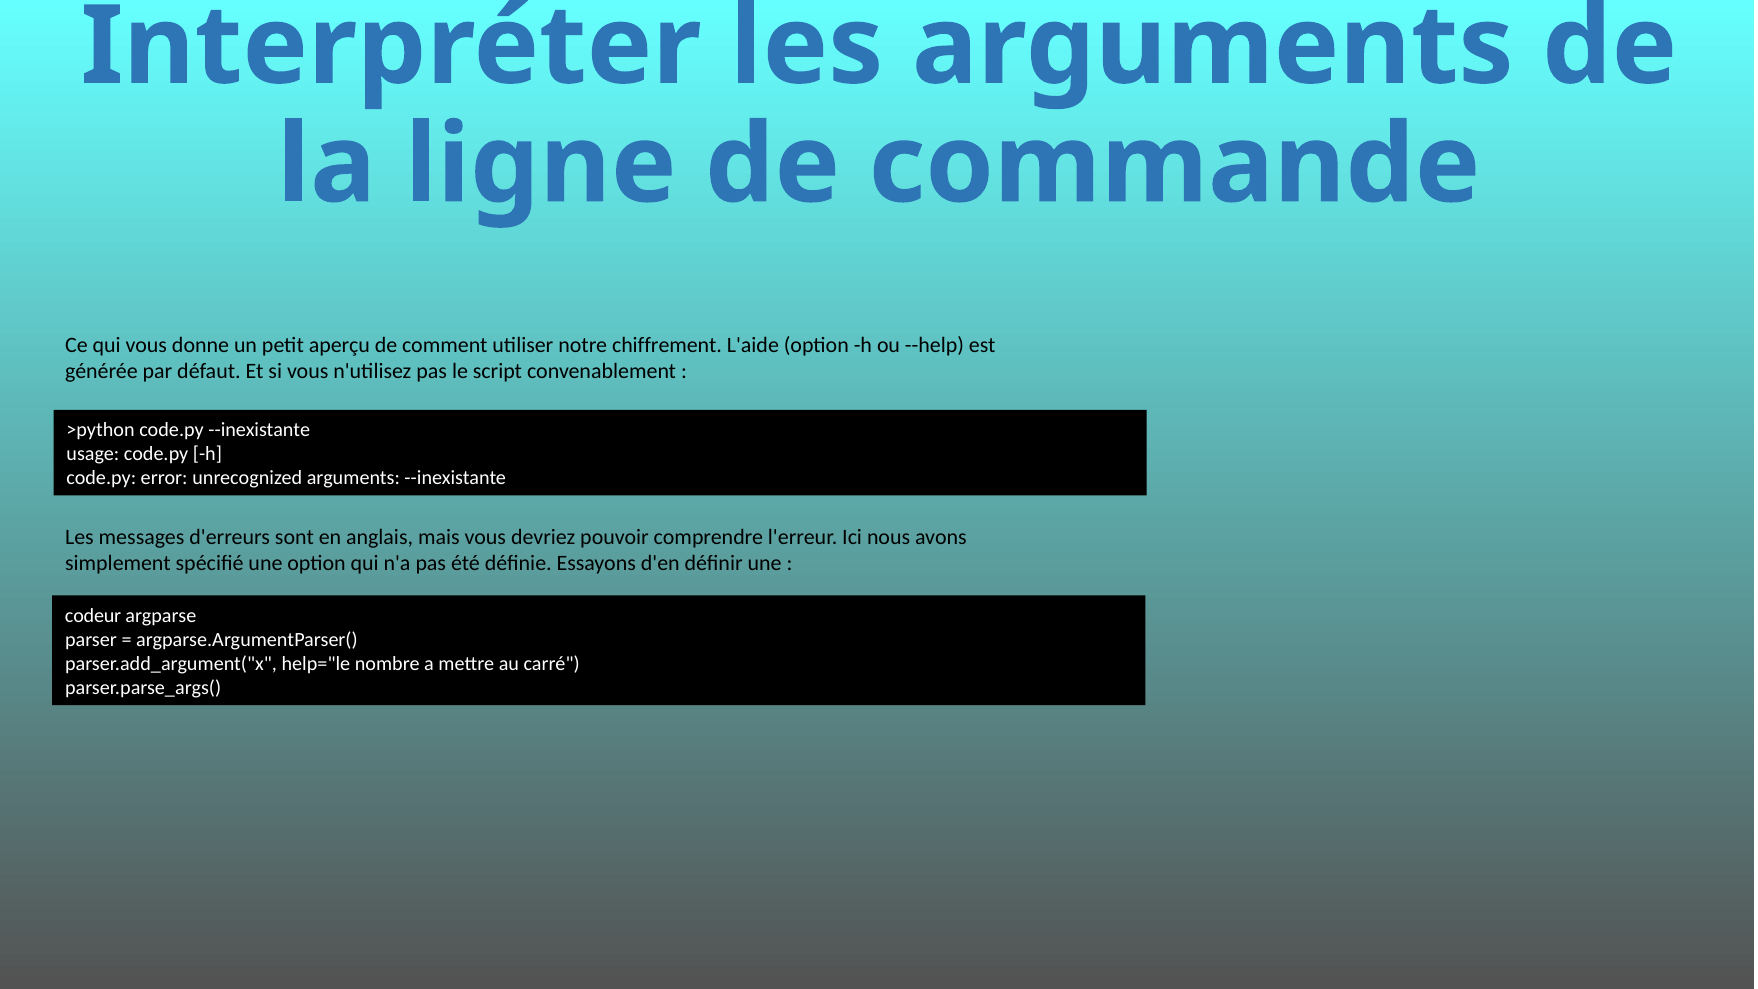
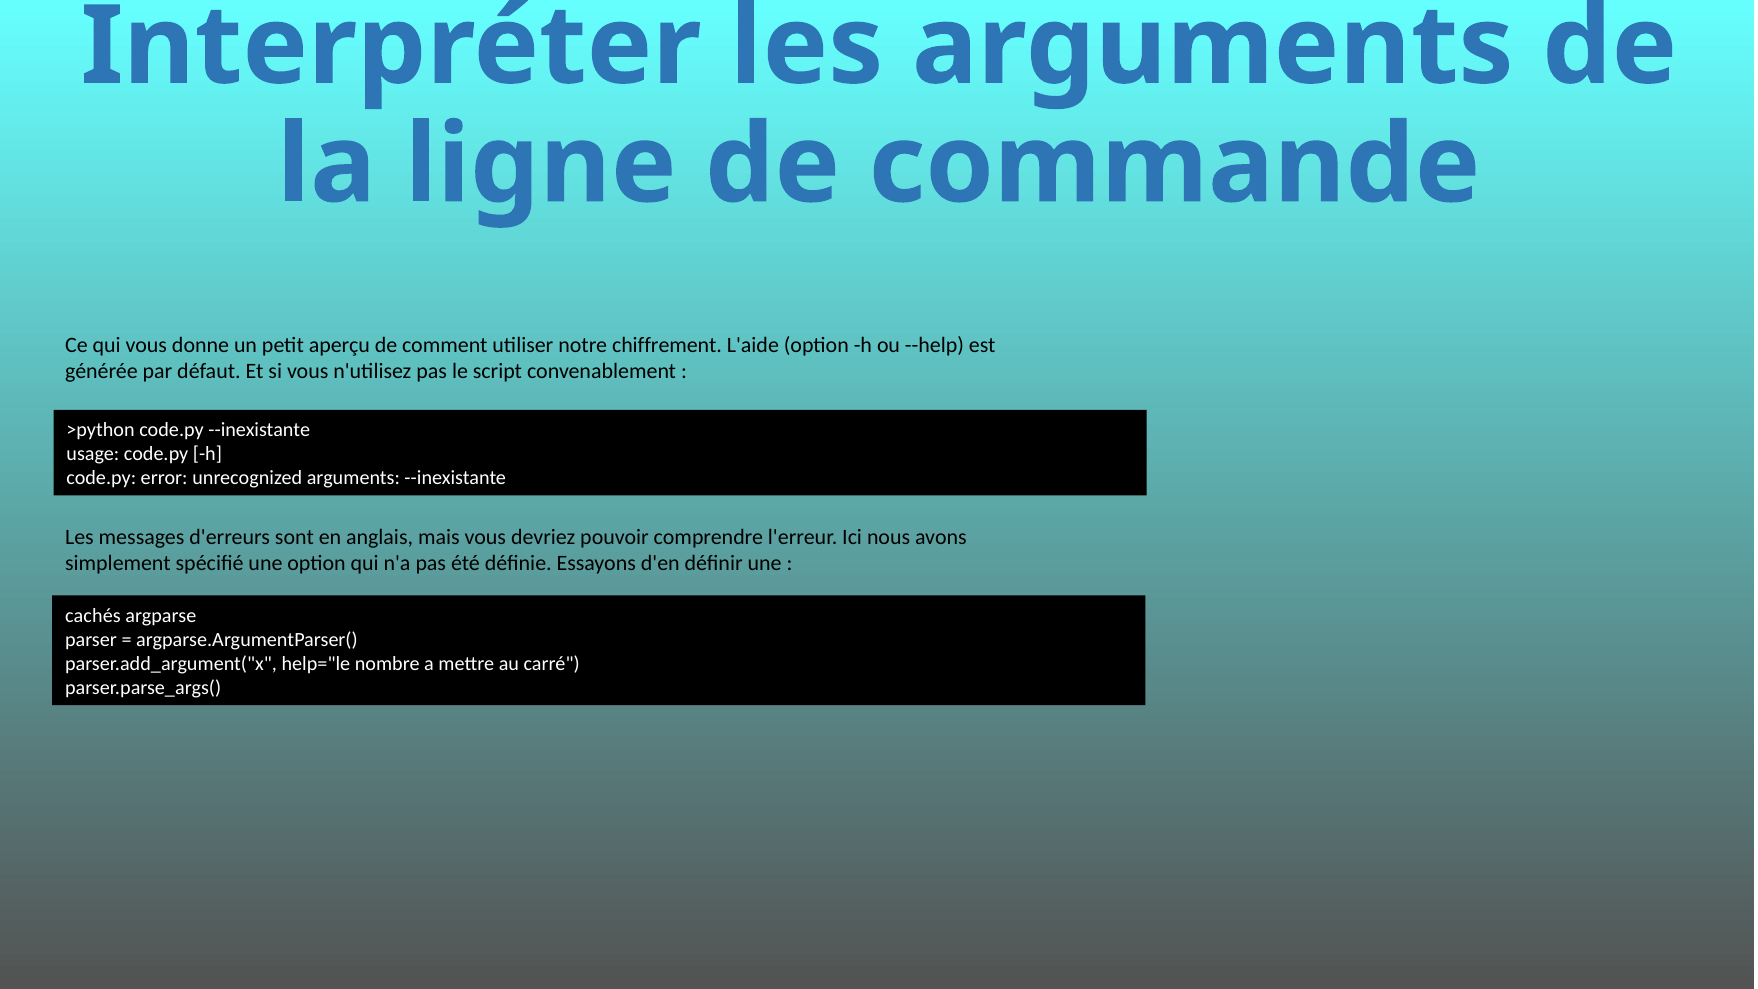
codeur: codeur -> cachés (93, 615)
